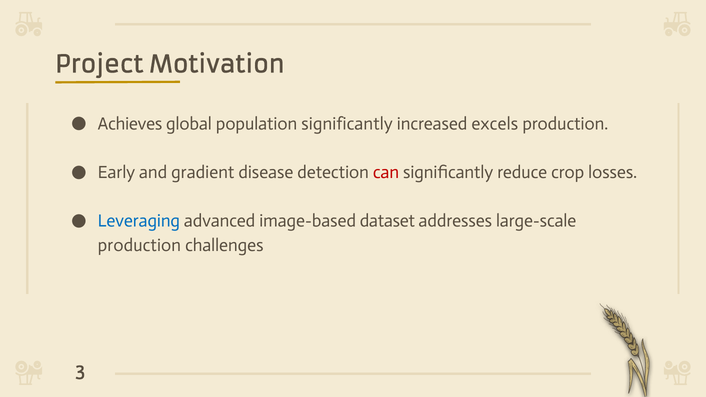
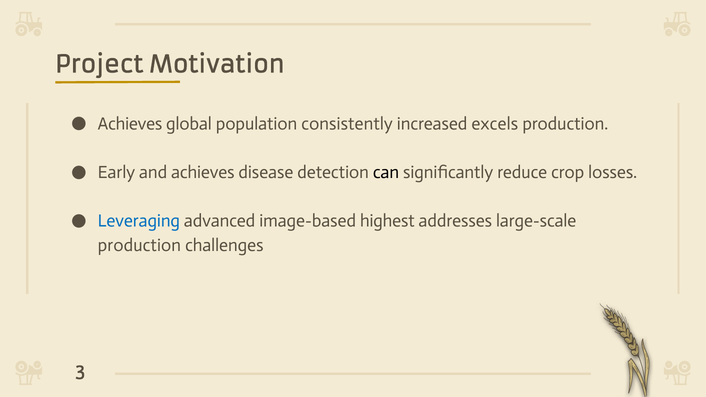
population significantly: significantly -> consistently (347, 124)
and gradient: gradient -> achieves (203, 173)
can colour: red -> black (386, 173)
dataset: dataset -> highest (387, 221)
